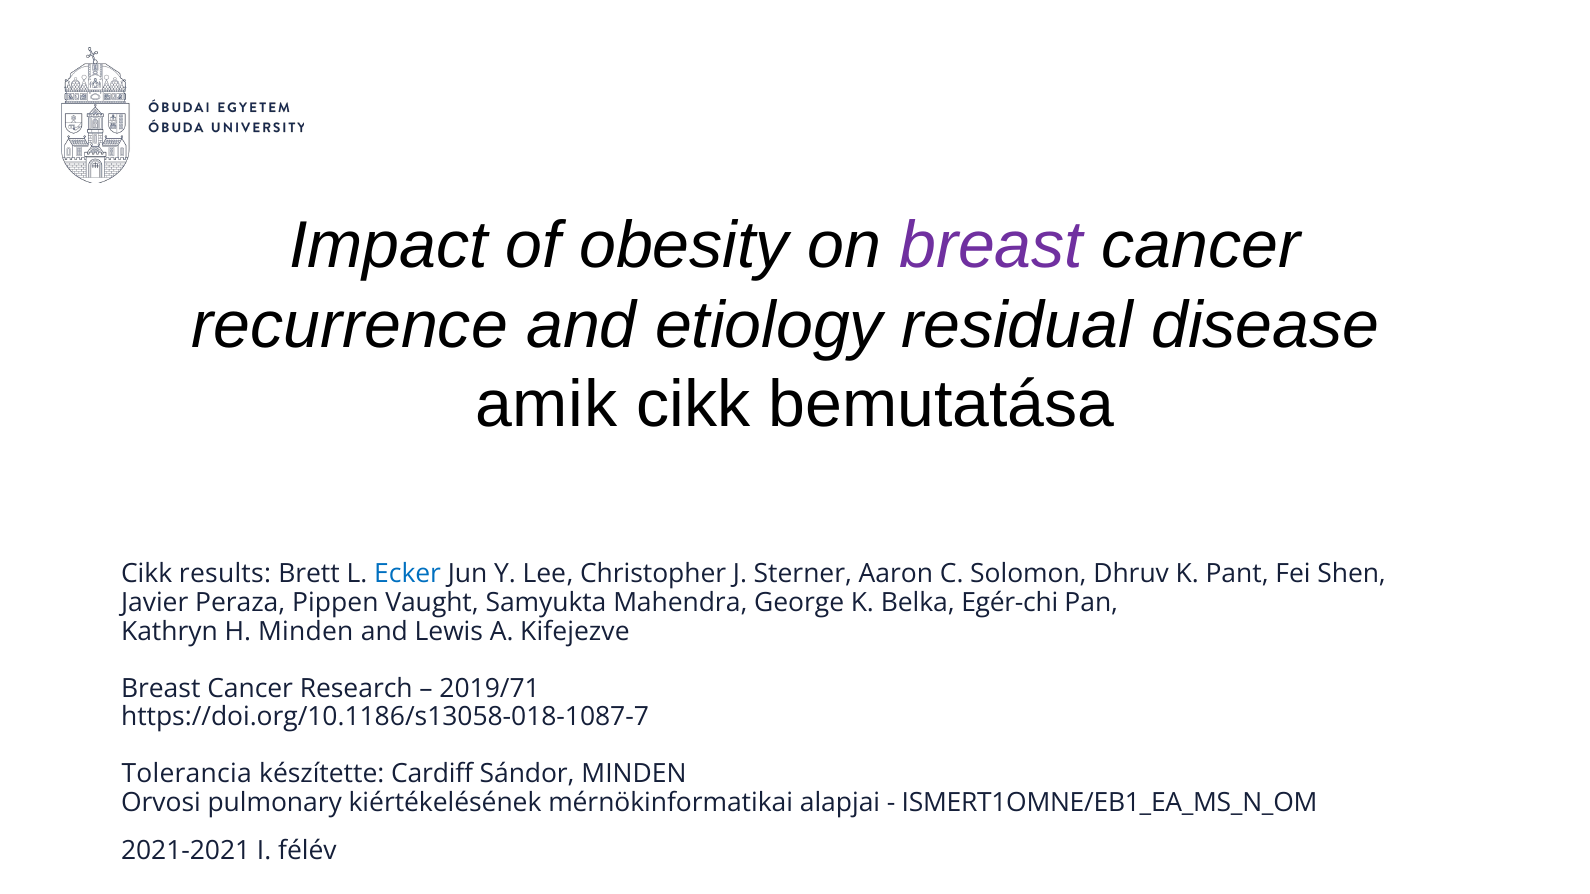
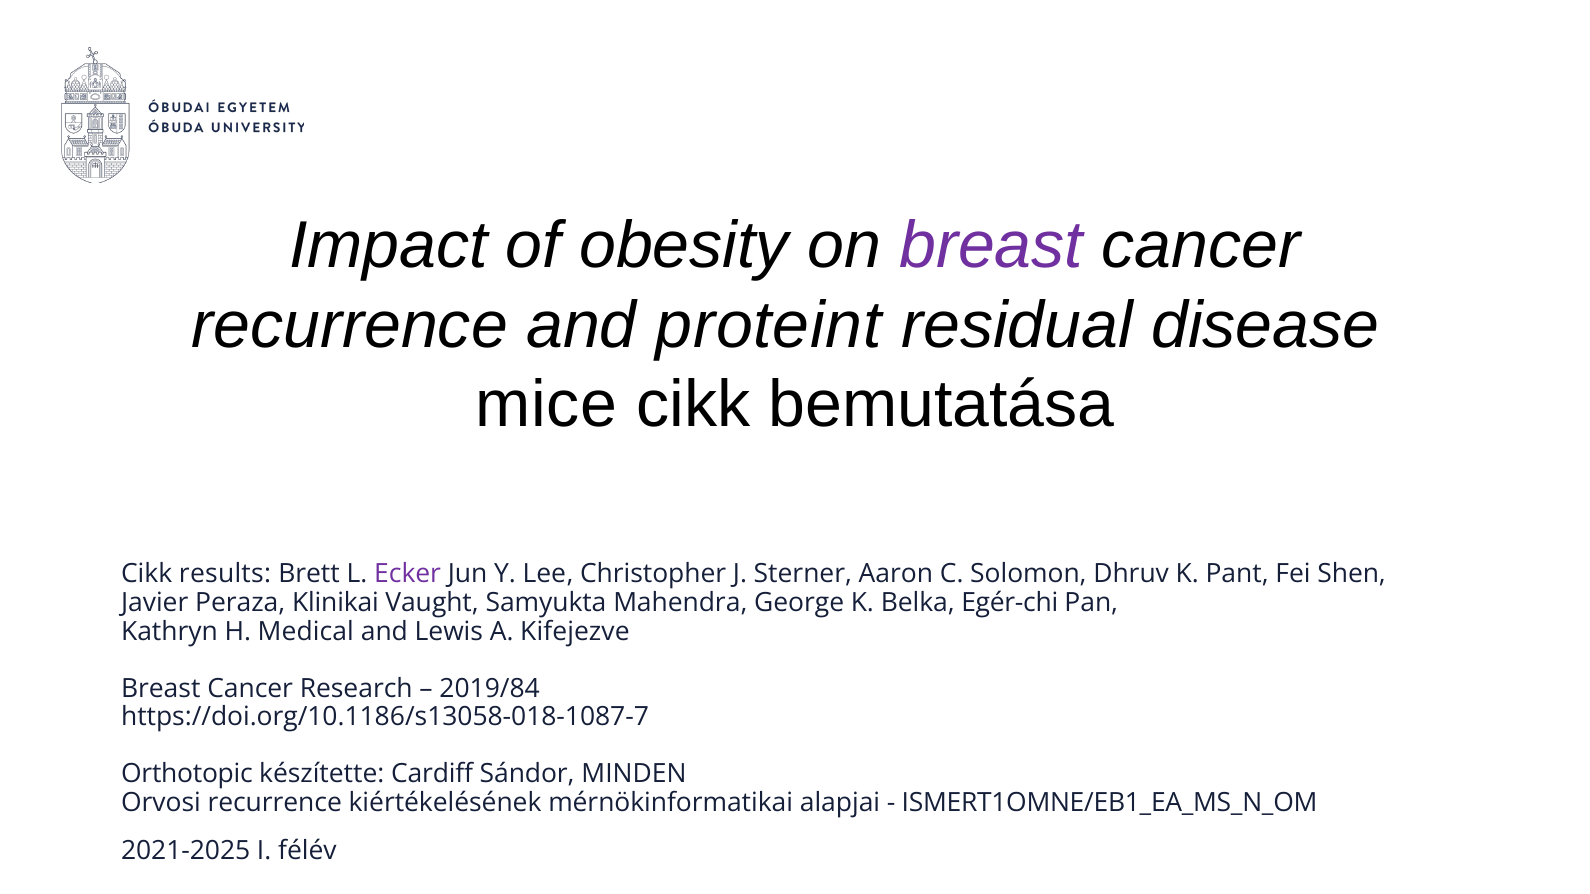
etiology: etiology -> proteint (769, 325)
amik: amik -> mice (546, 405)
Ecker colour: blue -> purple (408, 574)
Pippen: Pippen -> Klinikai (335, 603)
H Minden: Minden -> Medical (306, 632)
2019/71: 2019/71 -> 2019/84 (490, 689)
Tolerancia: Tolerancia -> Orthotopic (187, 775)
Orvosi pulmonary: pulmonary -> recurrence (275, 803)
2021-2021: 2021-2021 -> 2021-2025 (186, 851)
